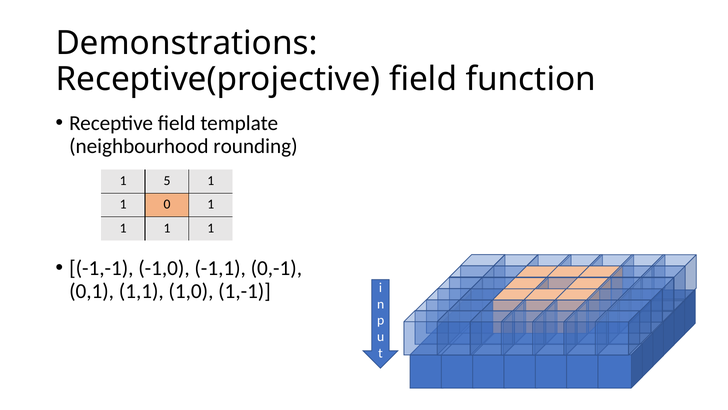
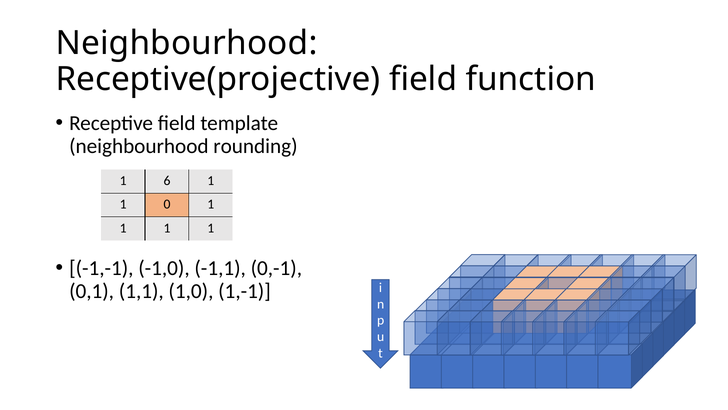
Demonstrations: Demonstrations -> Neighbourhood (186, 43)
5: 5 -> 6 (167, 181)
